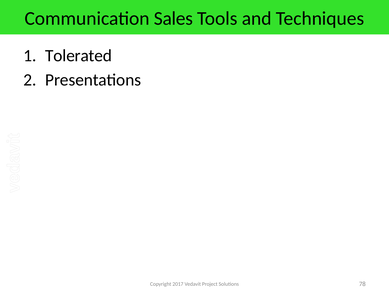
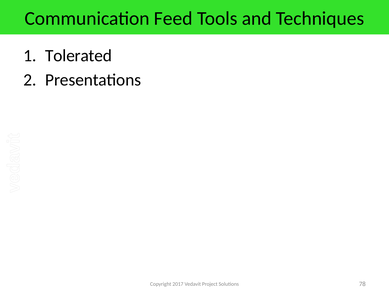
Sales: Sales -> Feed (173, 19)
